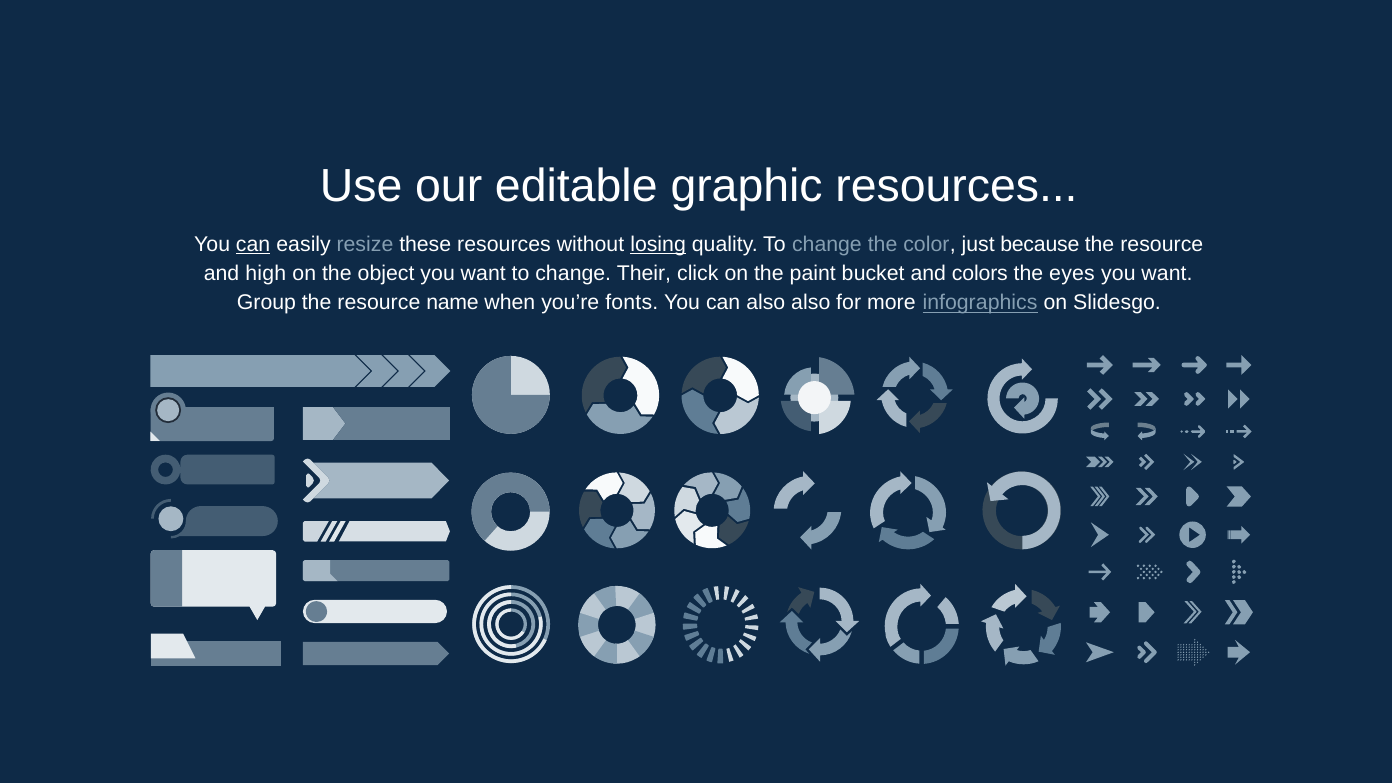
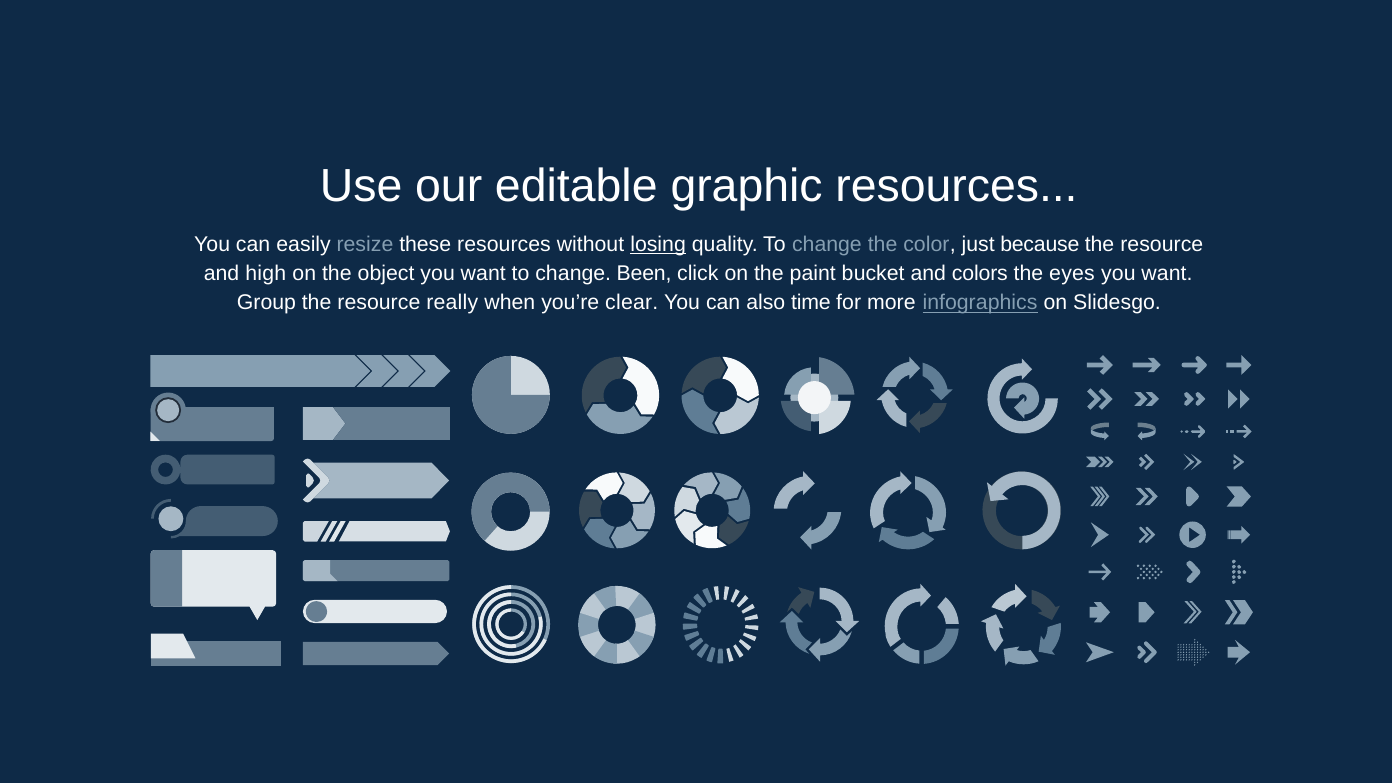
can underline: present -> none (253, 244)
Their: Their -> Been (644, 274)
name: name -> really (452, 303)
fonts: fonts -> clear (632, 303)
also also: also -> time (811, 303)
